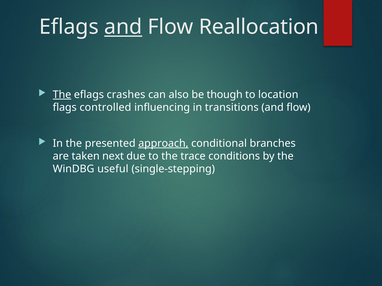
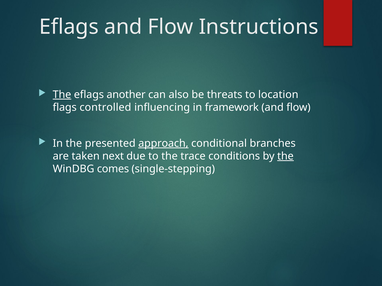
and underline: present -> none (123, 27)
Reallocation: Reallocation -> Instructions (259, 27)
crashes: crashes -> another (126, 95)
though: though -> threats (225, 95)
transitions: transitions -> framework (232, 108)
the underline: none -> present (285, 156)
useful: useful -> comes (113, 169)
